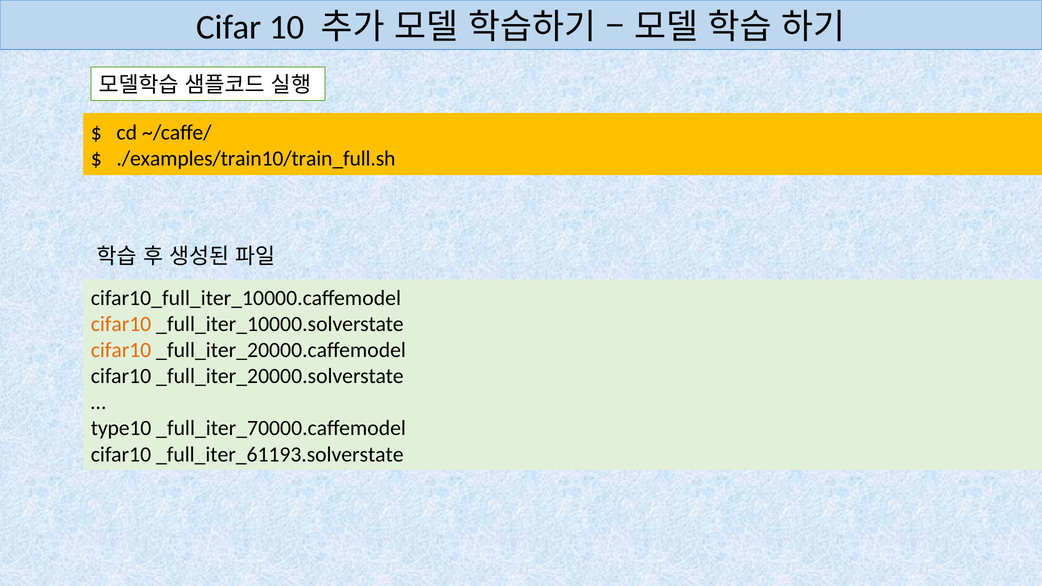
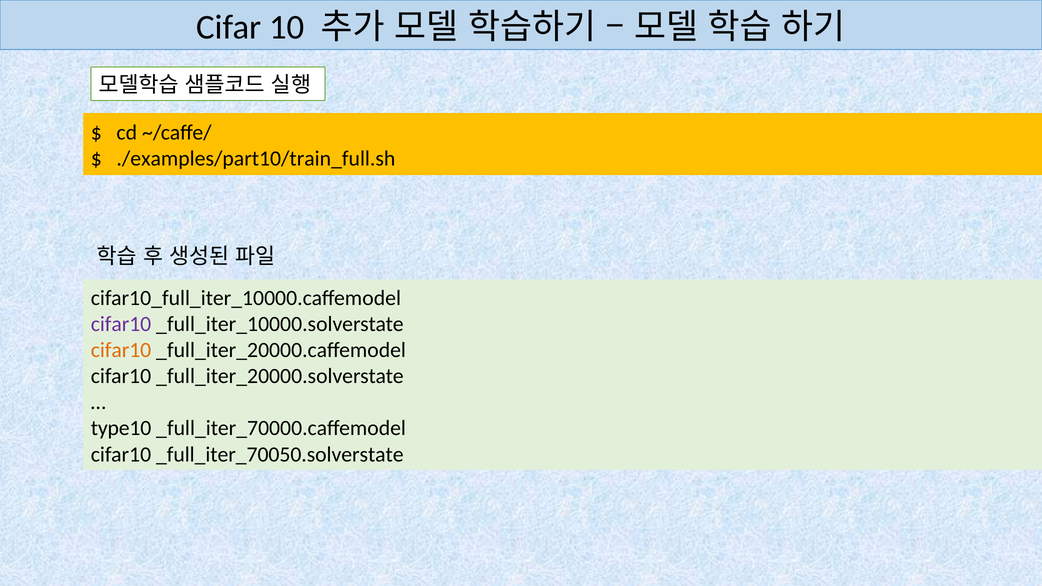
./examples/train10/train_full.sh: ./examples/train10/train_full.sh -> ./examples/part10/train_full.sh (256, 159)
cifar10 colour: orange -> purple (121, 324)
_full_iter_61193.solverstate: _full_iter_61193.solverstate -> _full_iter_70050.solverstate (280, 454)
